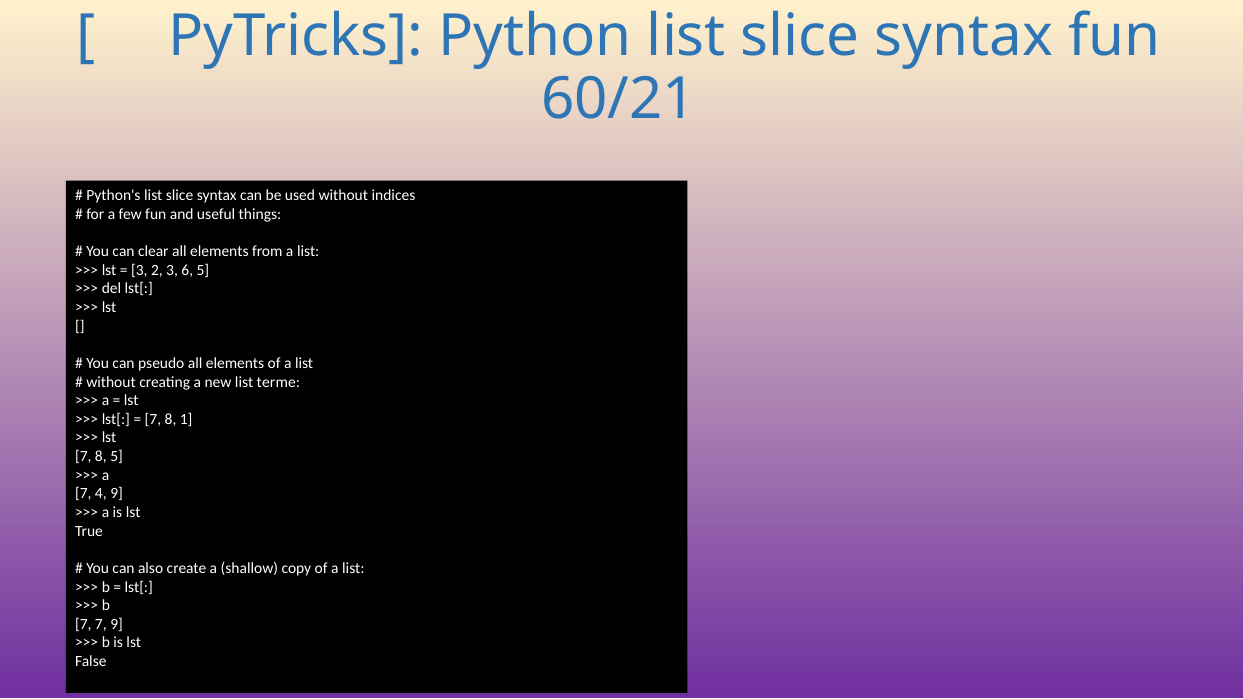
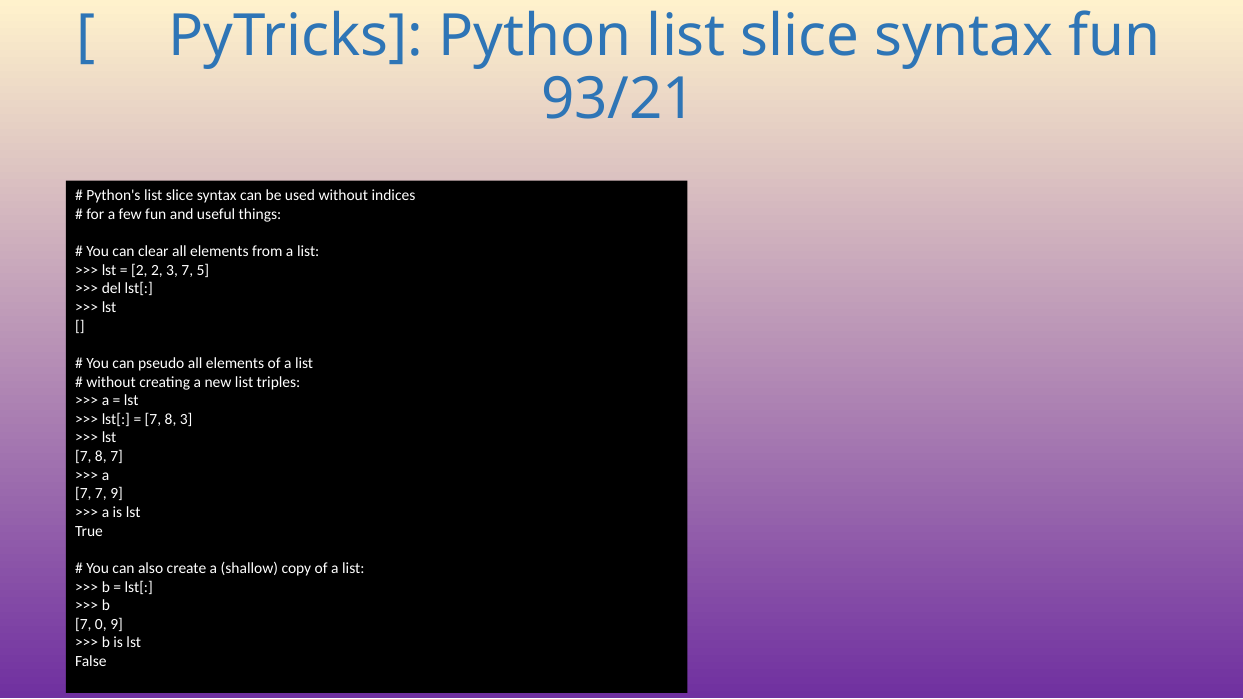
60/21: 60/21 -> 93/21 (619, 100)
3: 3 -> 2 (139, 270)
3 6: 6 -> 7 (187, 270)
terme: terme -> triples (278, 382)
8 1: 1 -> 3 (186, 419)
8 5: 5 -> 7 (117, 457)
7 4: 4 -> 7 (101, 494)
7 7: 7 -> 0 (101, 624)
